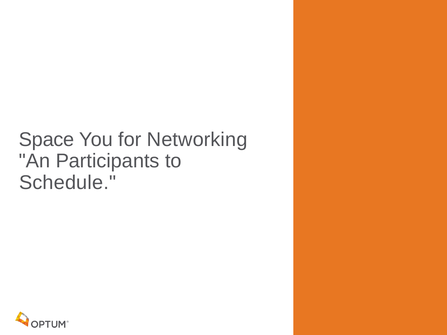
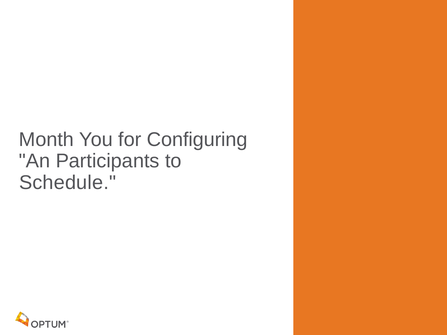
Space: Space -> Month (46, 140)
Networking: Networking -> Configuring (197, 140)
